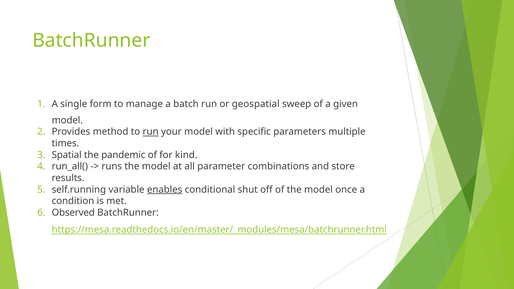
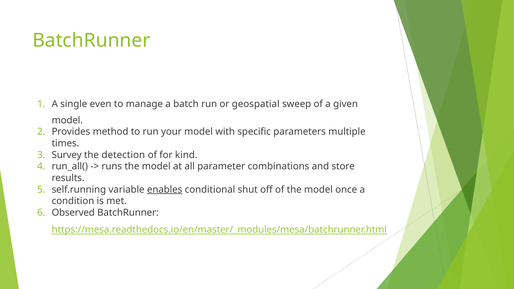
form: form -> even (101, 104)
run underline: present -> none (151, 132)
Spatial: Spatial -> Survey (67, 155)
pandemic: pandemic -> detection (123, 155)
